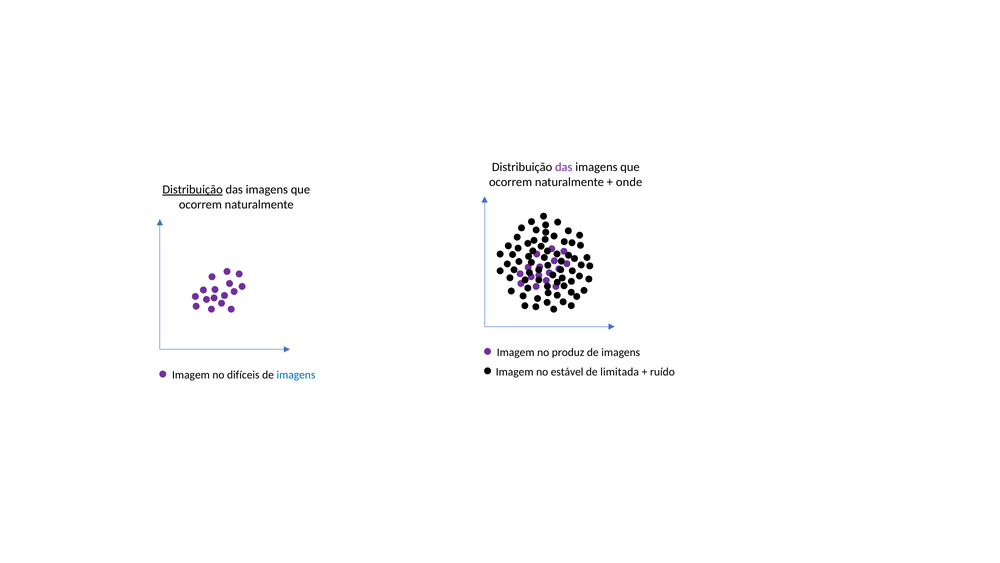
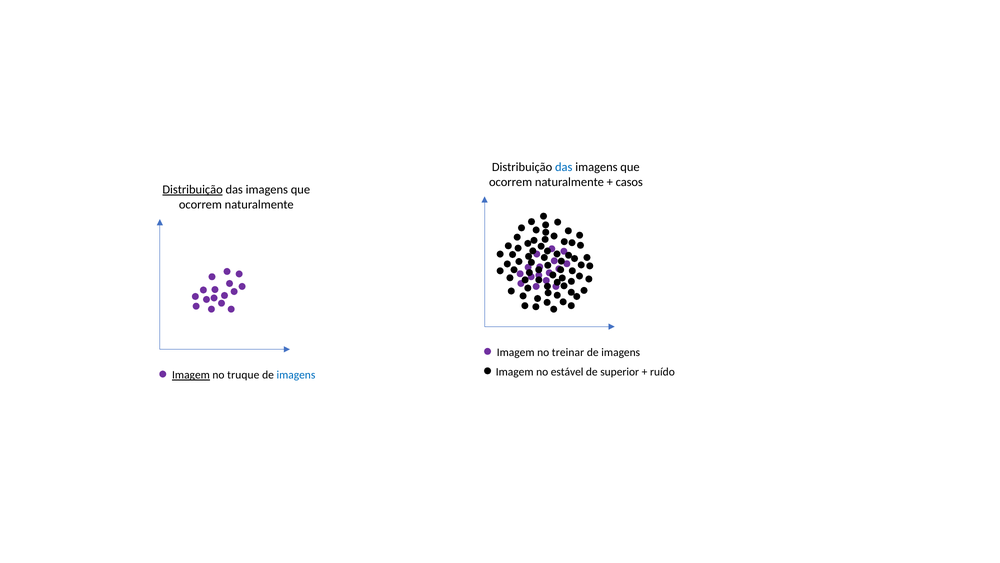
das colour: purple -> blue (564, 167)
onde: onde -> casos (629, 182)
produz: produz -> treinar (568, 352)
limitada: limitada -> superior (620, 372)
Imagem underline: none -> present (191, 375)
difíceis: difíceis -> truque (243, 375)
